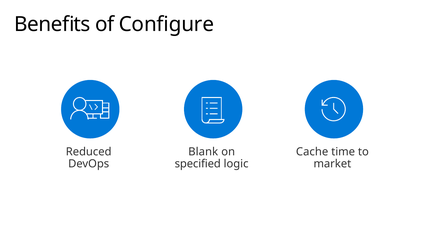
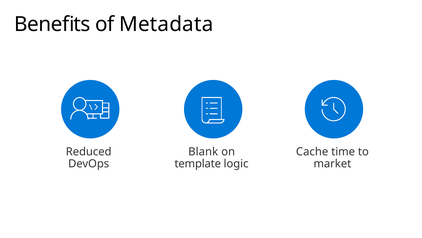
Configure: Configure -> Metadata (166, 24)
specified: specified -> template (198, 163)
